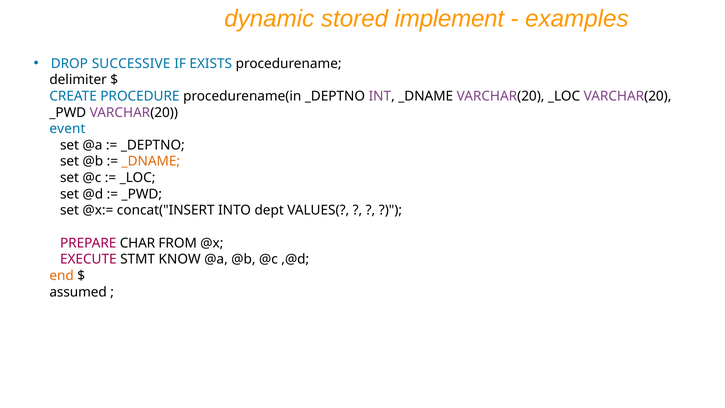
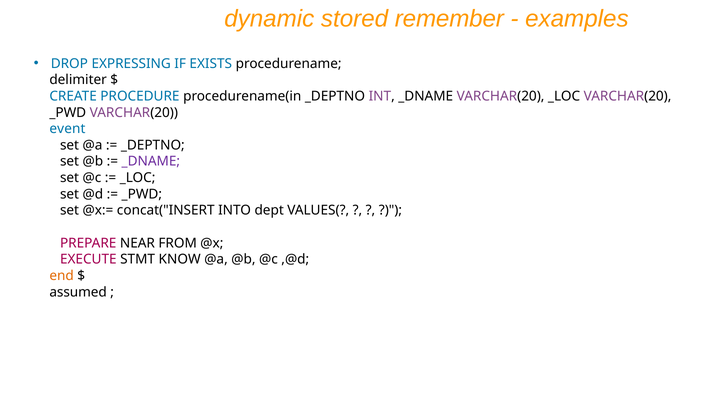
implement: implement -> remember (449, 19)
SUCCESSIVE: SUCCESSIVE -> EXPRESSING (131, 64)
_DNAME colour: orange -> purple (151, 161)
CHAR: CHAR -> NEAR (137, 243)
